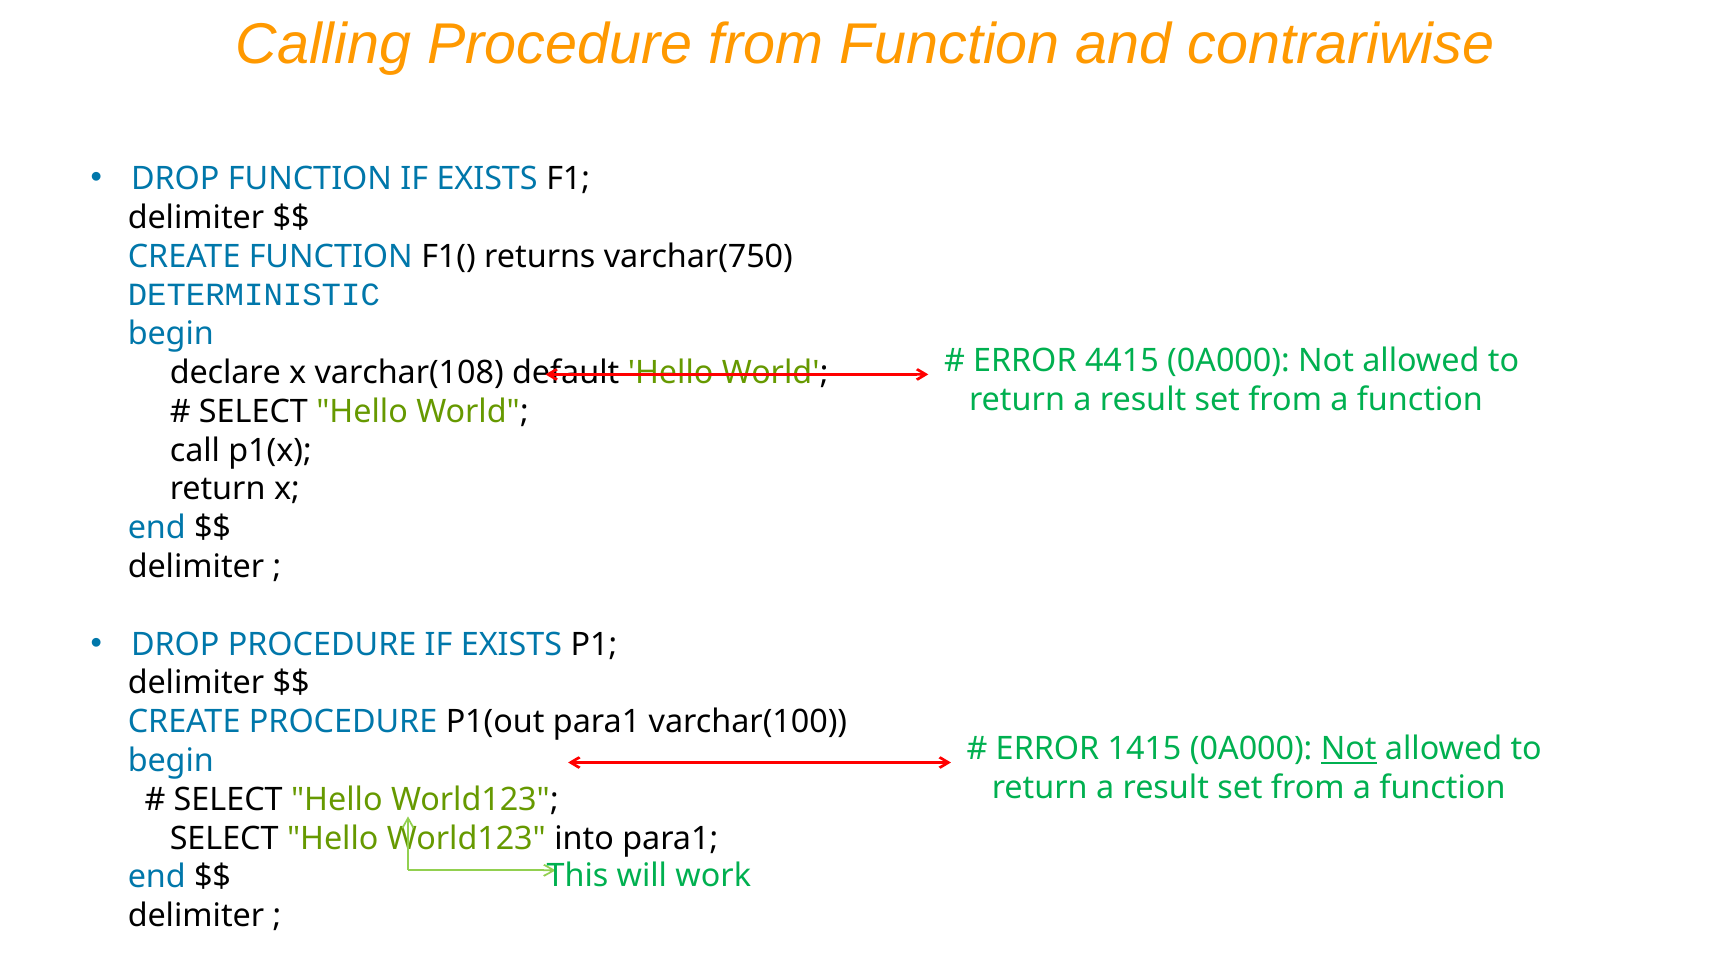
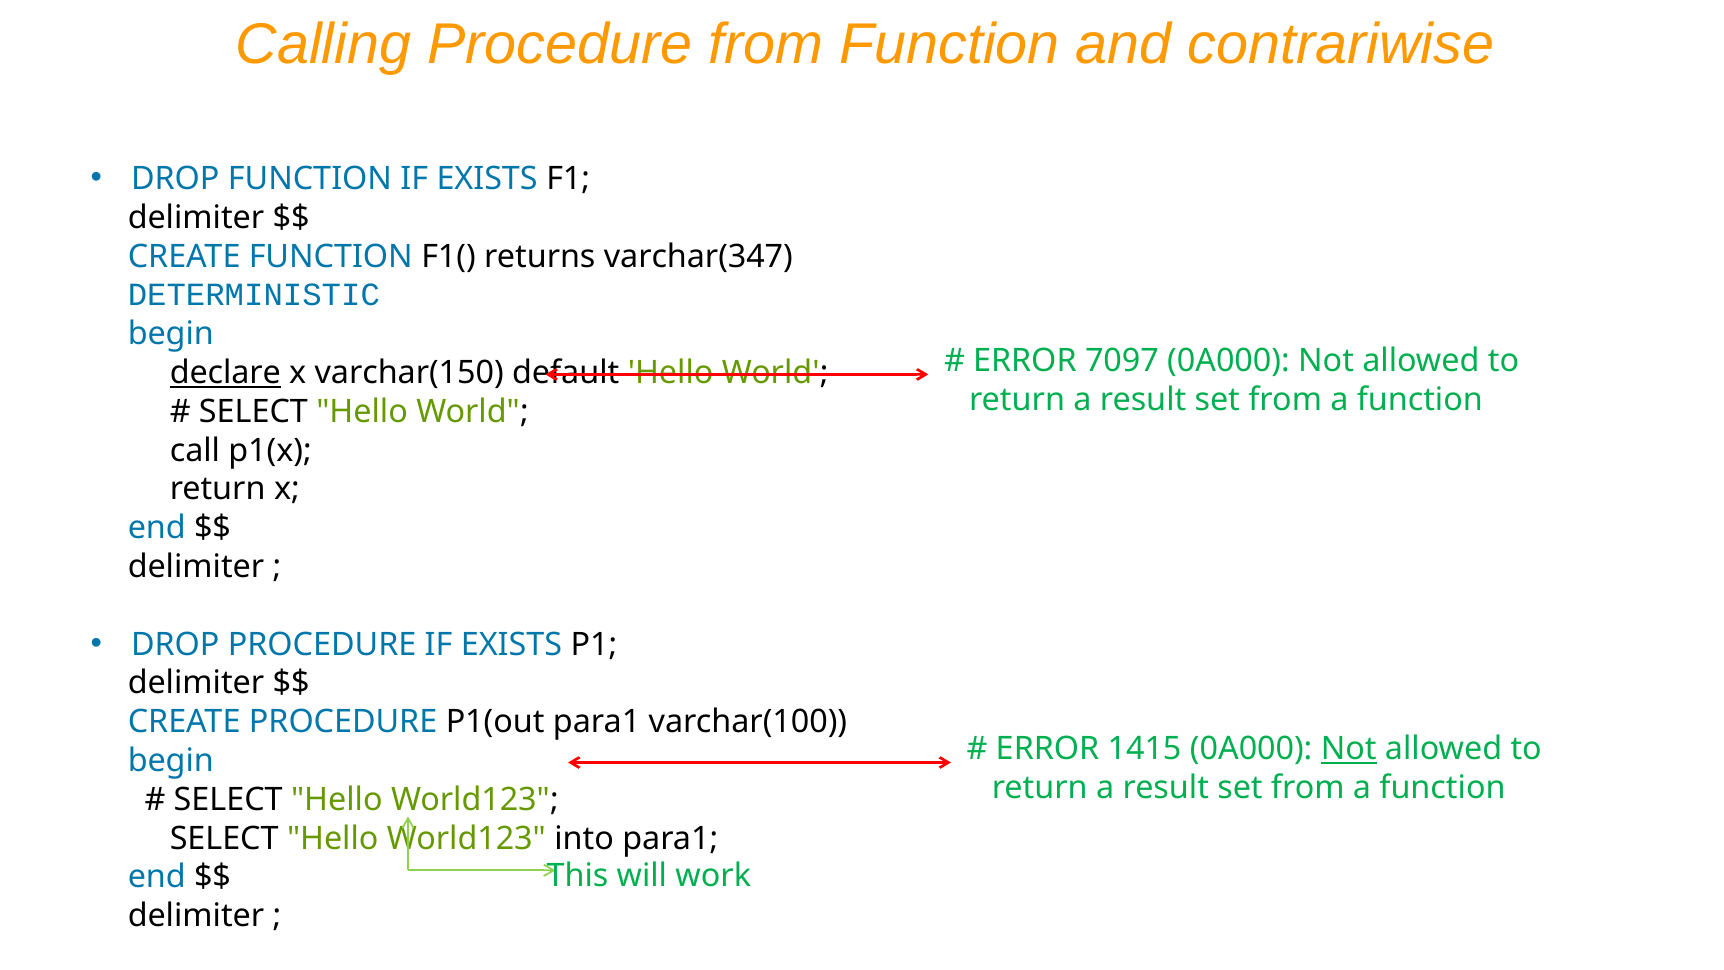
varchar(750: varchar(750 -> varchar(347 (698, 256)
4415: 4415 -> 7097 (1122, 361)
declare underline: none -> present (225, 373)
varchar(108: varchar(108 -> varchar(150 (409, 373)
